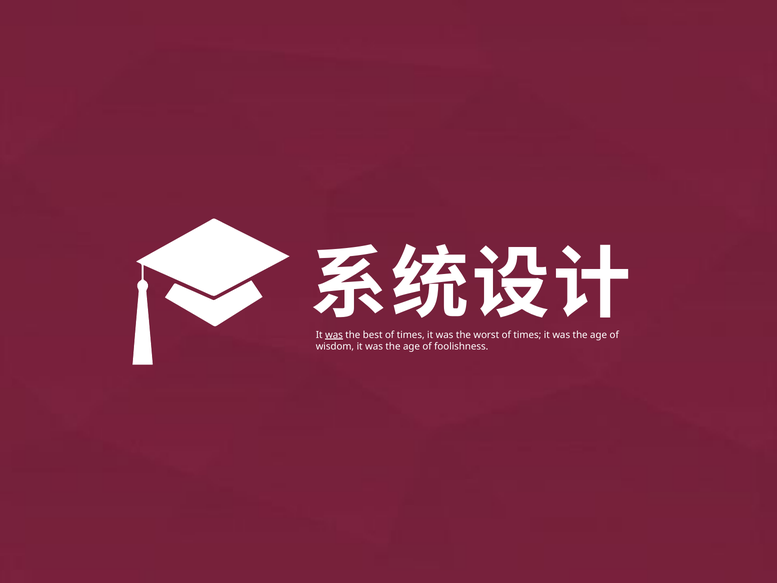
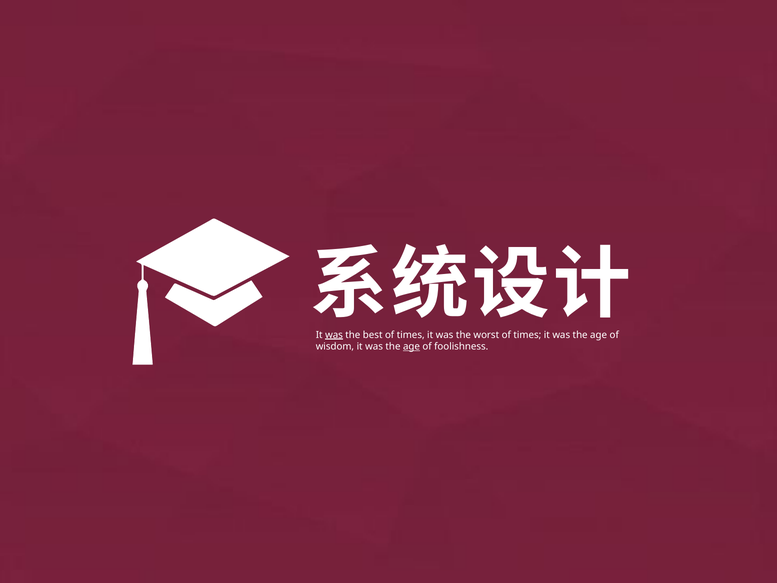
age underline: none -> present (411, 346)
